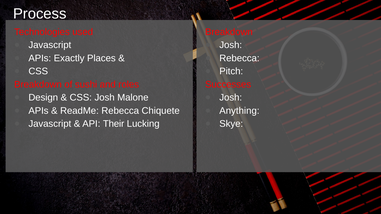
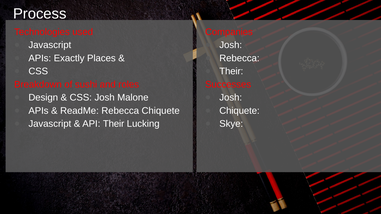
Breakdown: Breakdown -> Companies (229, 32)
Pitch: Pitch -> Their (231, 71)
Anything: Anything -> Chiquete (239, 111)
